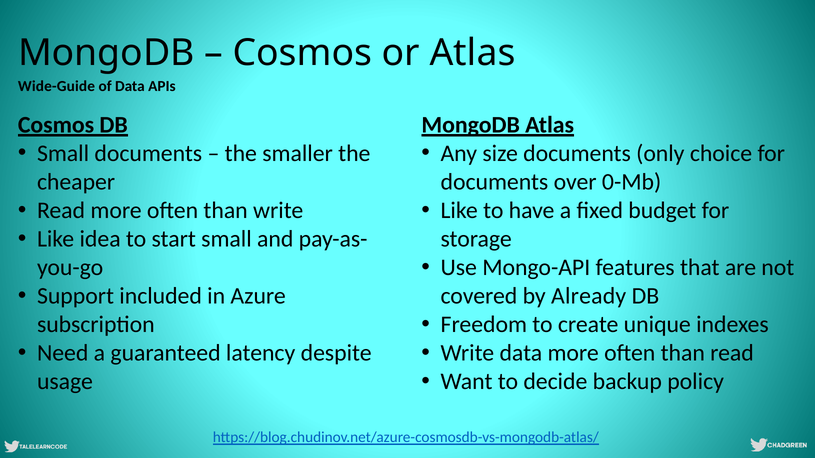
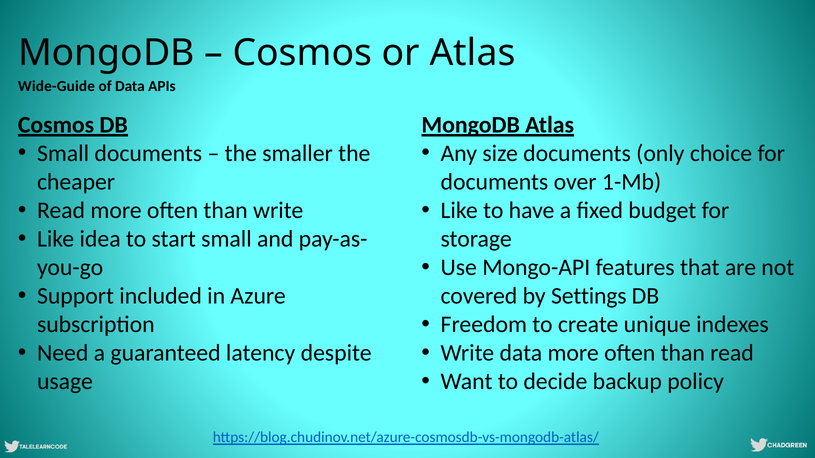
0-Mb: 0-Mb -> 1-Mb (632, 182)
Already: Already -> Settings (589, 296)
